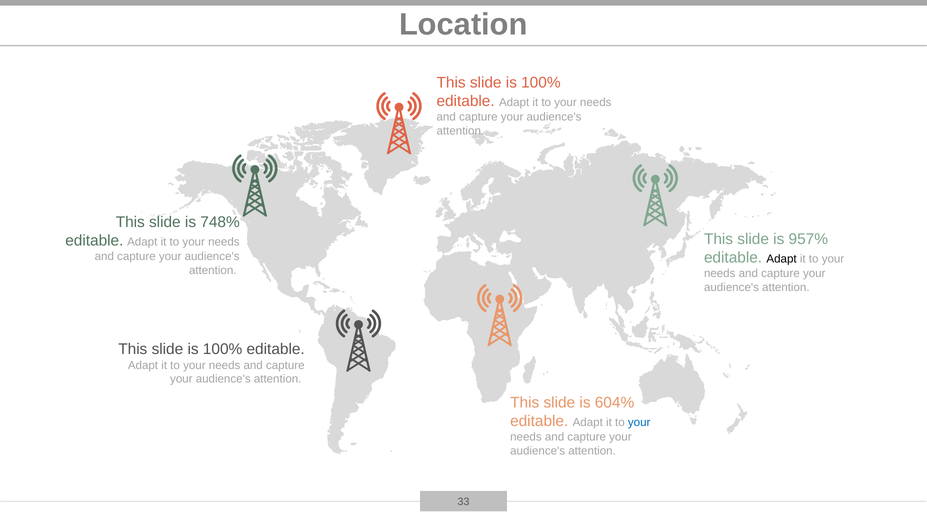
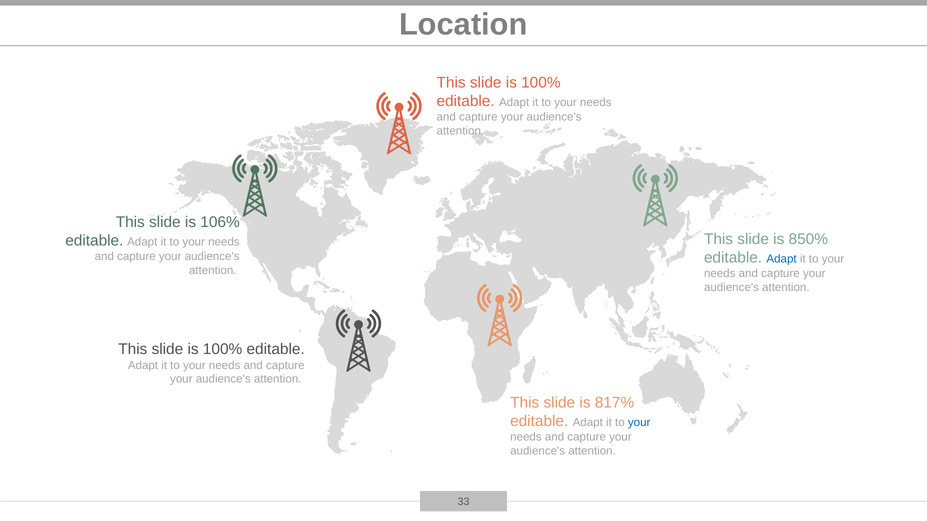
748%: 748% -> 106% (220, 222)
957%: 957% -> 850% (808, 239)
Adapt colour: black -> blue (782, 259)
604%: 604% -> 817% (615, 403)
